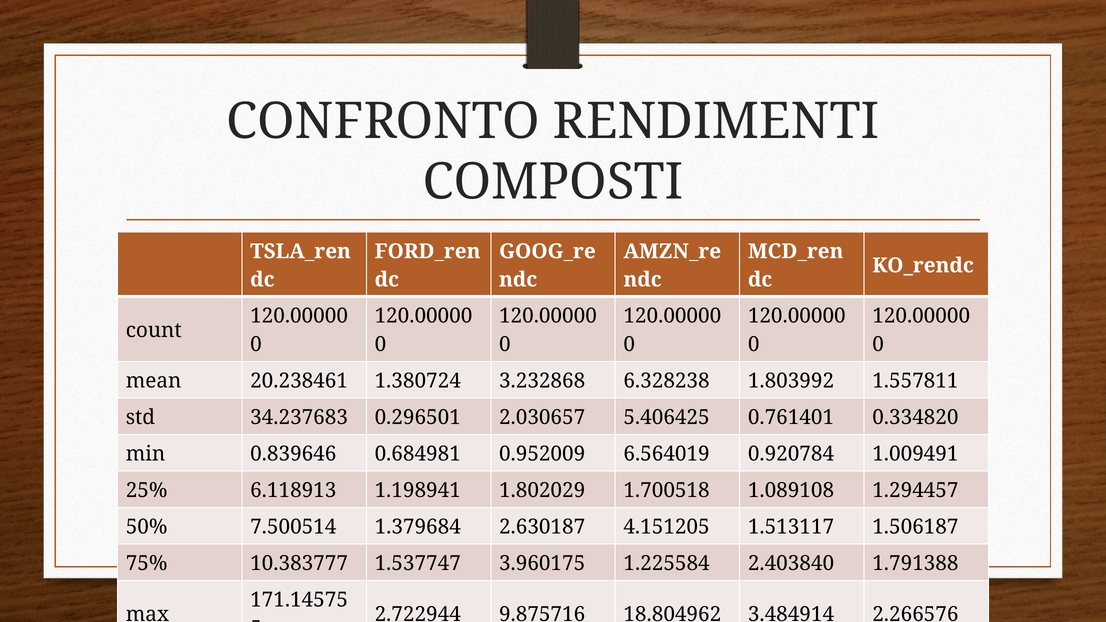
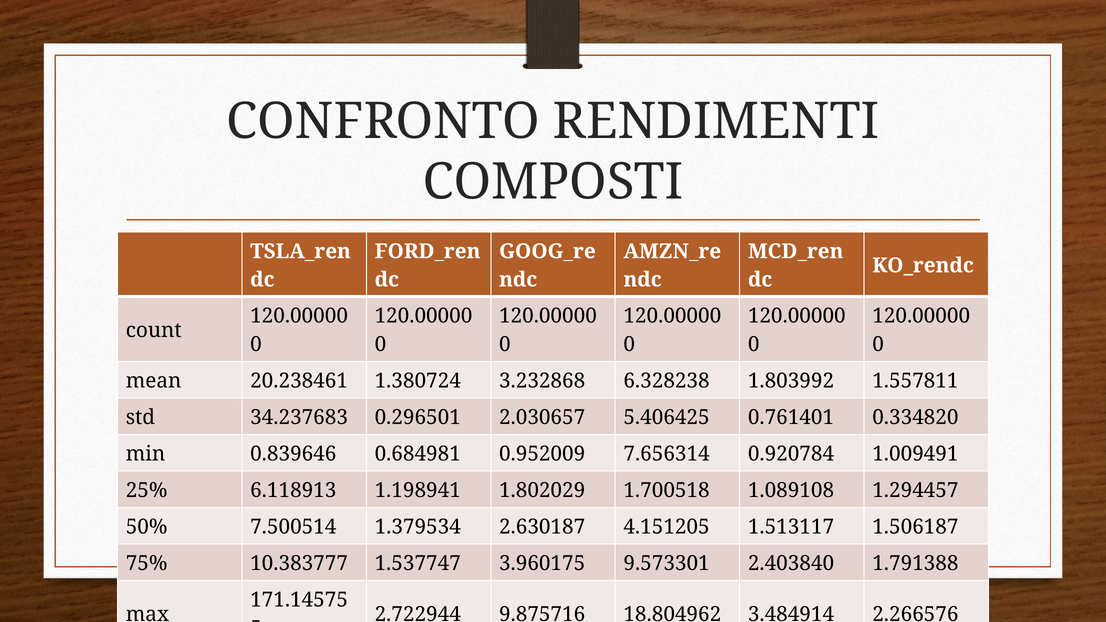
6.564019: 6.564019 -> 7.656314 (667, 454)
1.379684: 1.379684 -> 1.379534 (418, 527)
1.225584: 1.225584 -> 9.573301 (667, 564)
